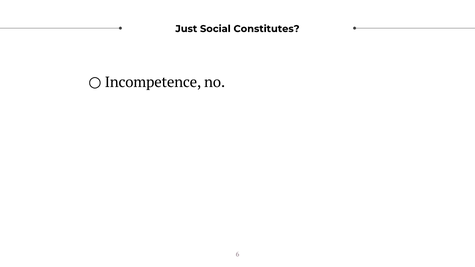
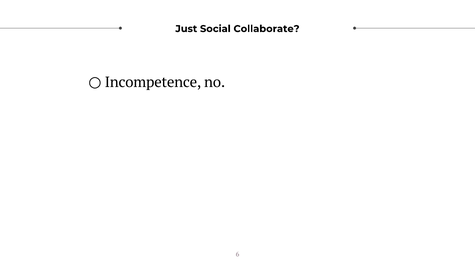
Constitutes: Constitutes -> Collaborate (267, 29)
